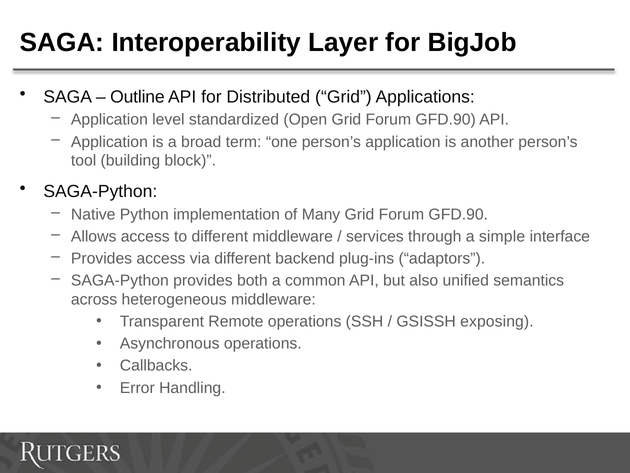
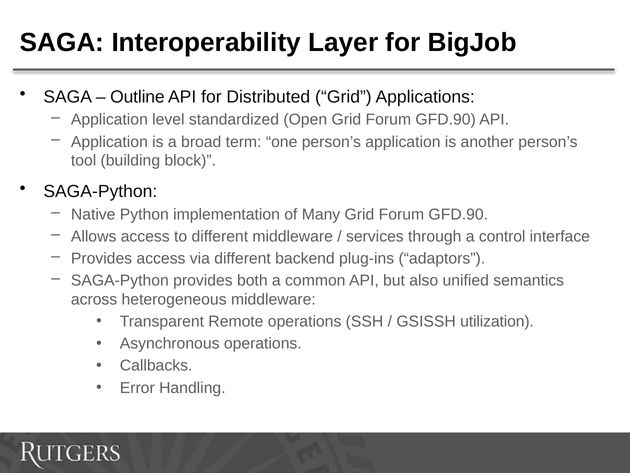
simple: simple -> control (502, 236)
exposing: exposing -> utilization (497, 321)
